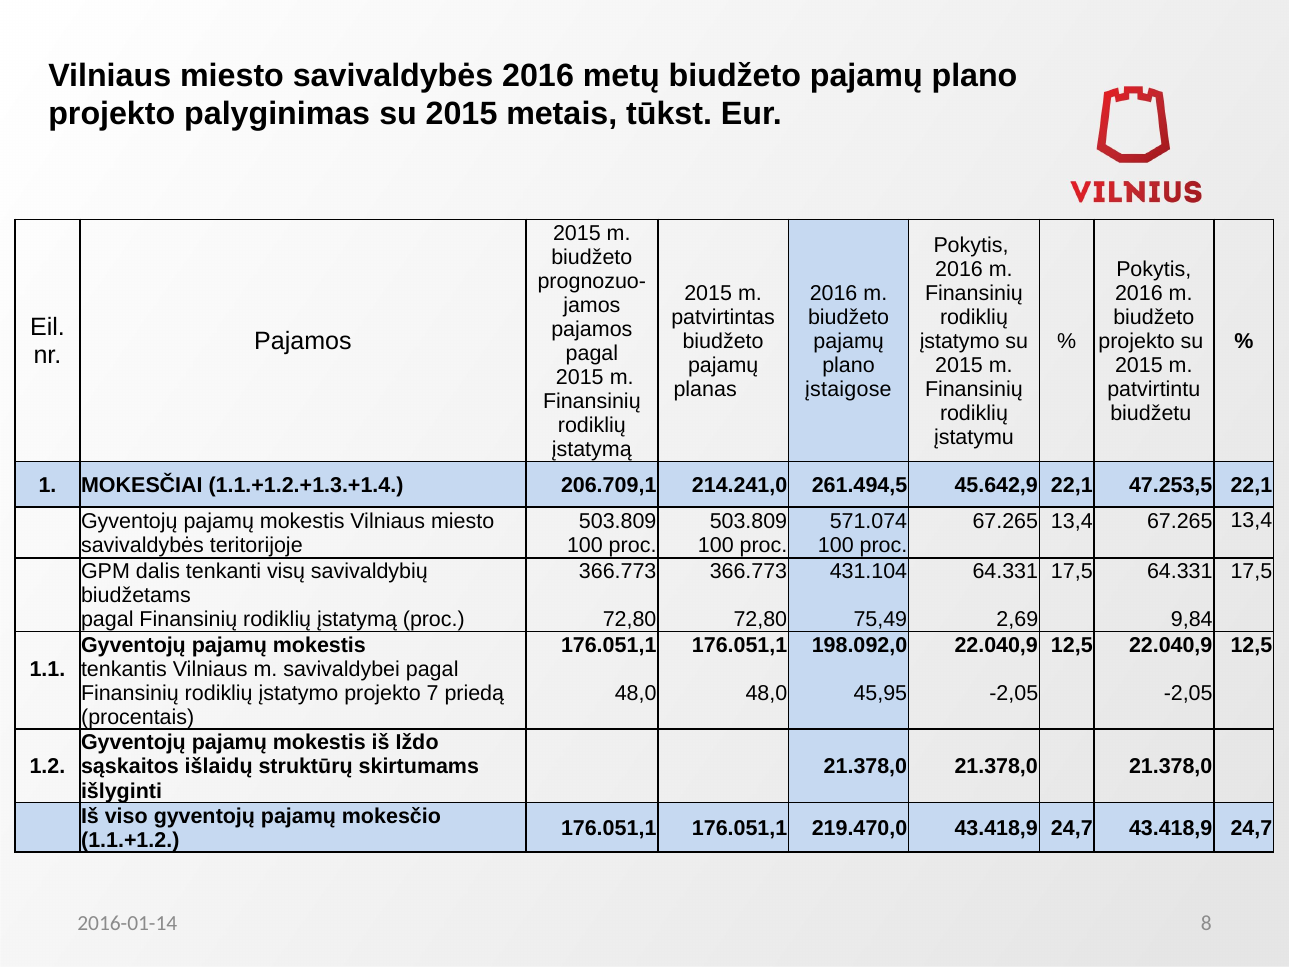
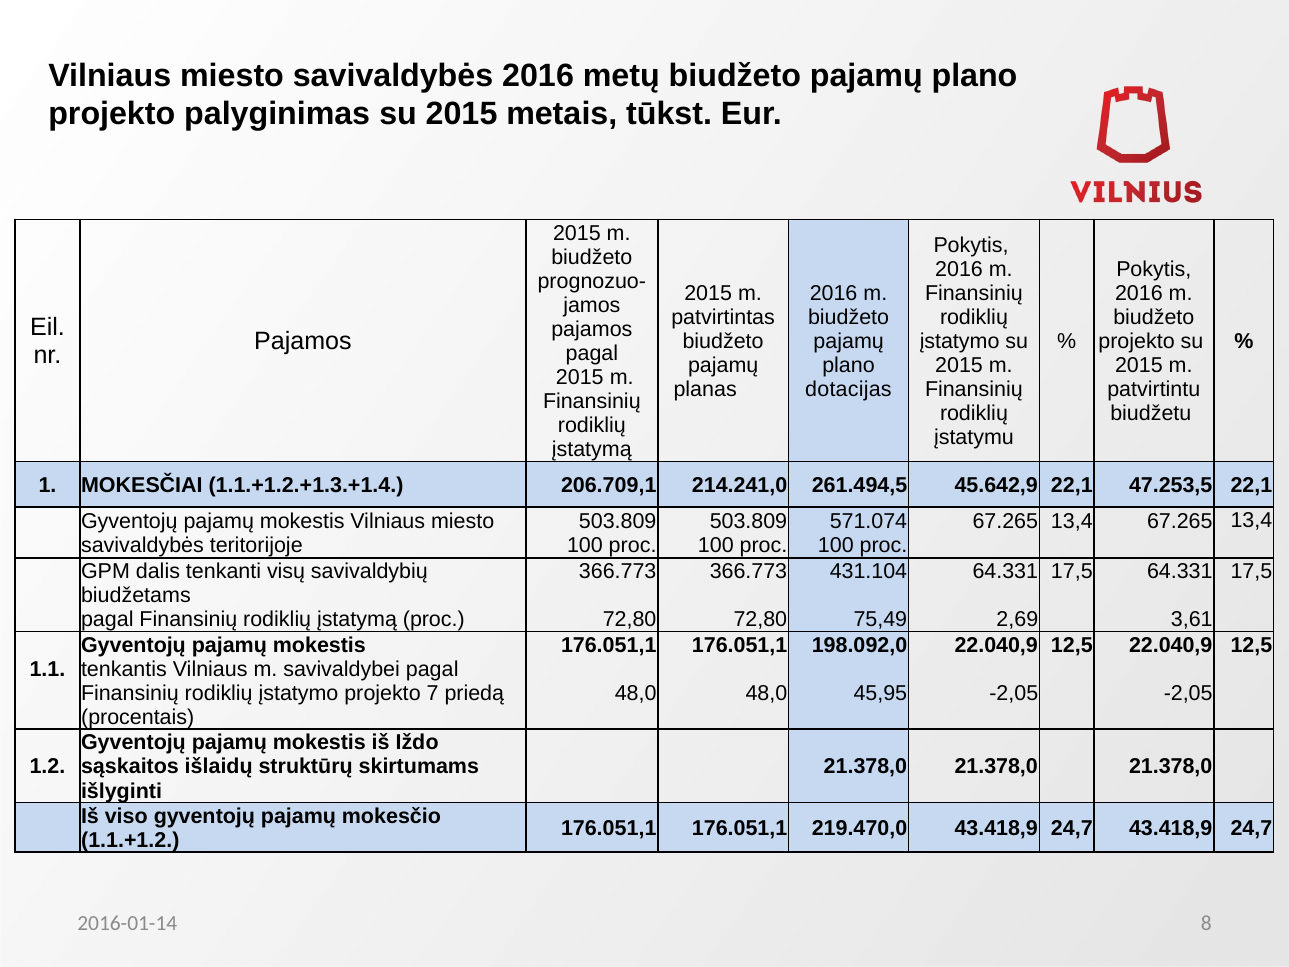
įstaigose: įstaigose -> dotacijas (848, 390)
9,84: 9,84 -> 3,61 (1192, 620)
